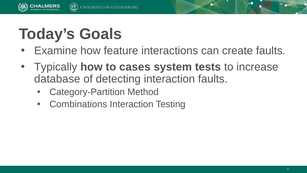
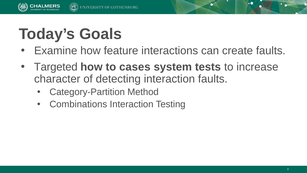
Typically: Typically -> Targeted (56, 67)
database: database -> character (57, 79)
